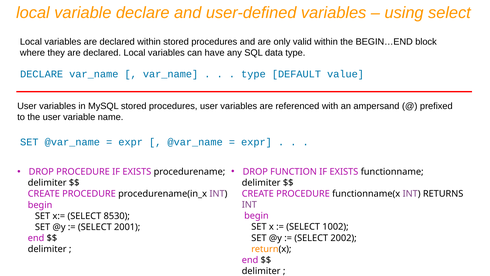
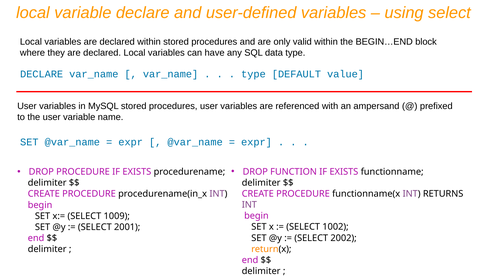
8530: 8530 -> 1009 (117, 216)
